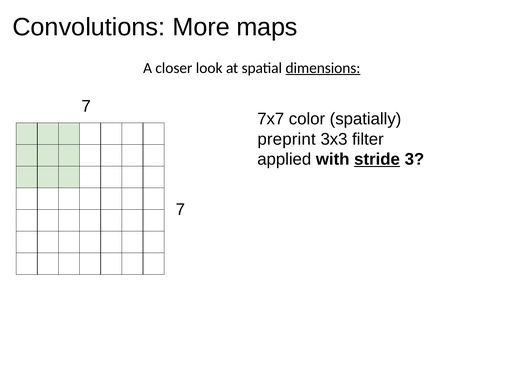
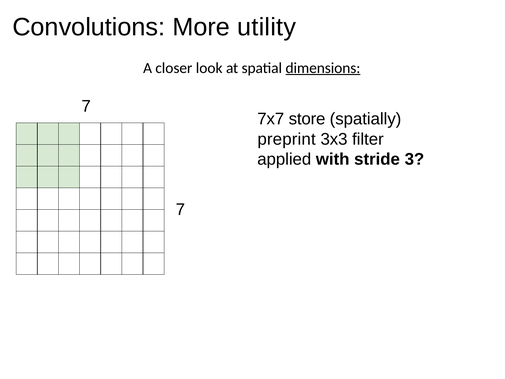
maps: maps -> utility (267, 27)
color: color -> store (307, 119)
stride underline: present -> none (377, 159)
